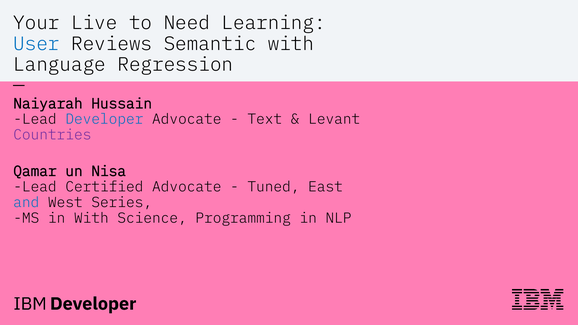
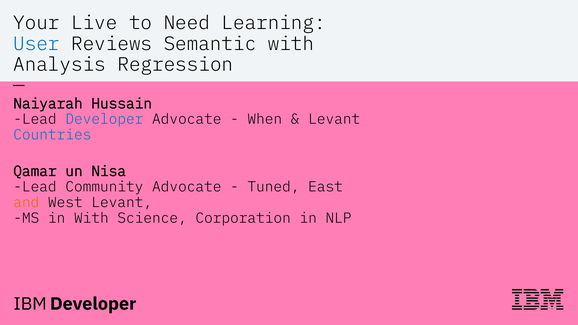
Language: Language -> Analysis (60, 65)
Text: Text -> When (265, 119)
Countries colour: purple -> blue (52, 135)
Certified: Certified -> Community (104, 187)
and colour: blue -> orange (26, 202)
West Series: Series -> Levant (122, 202)
Programming: Programming -> Corporation (243, 218)
